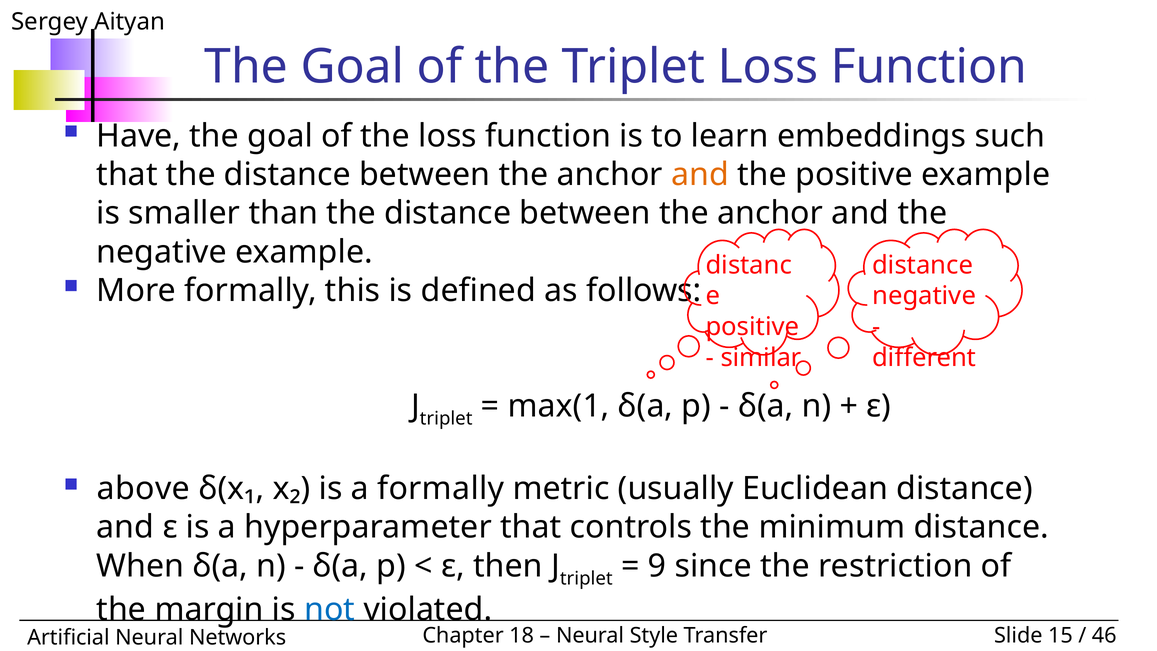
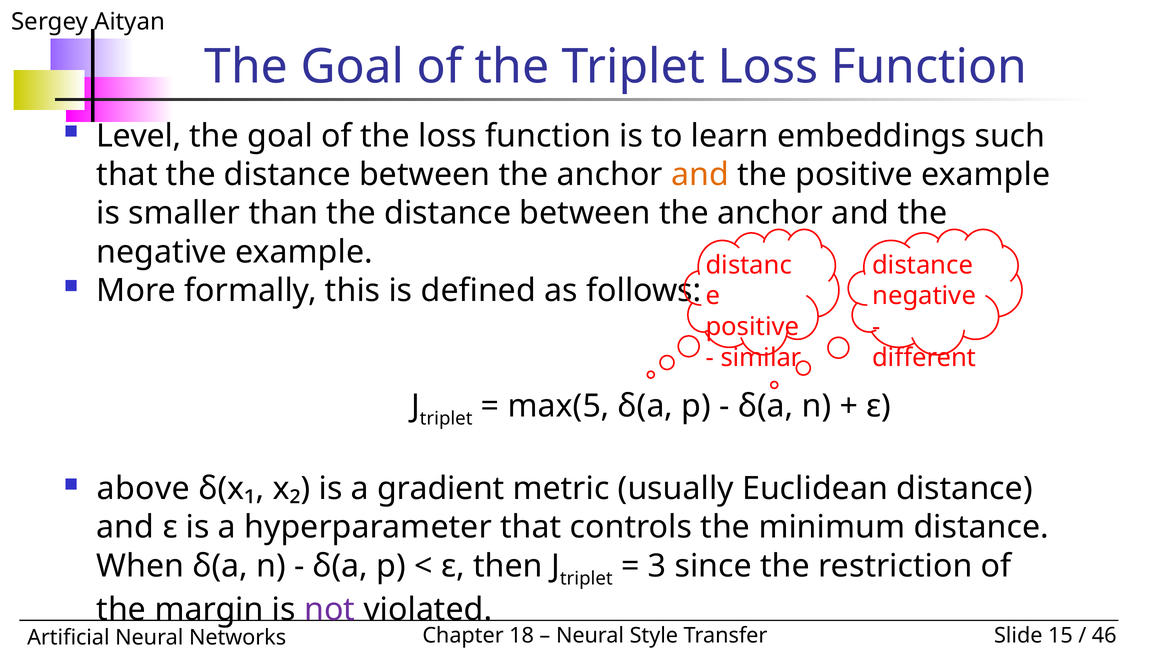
Have: Have -> Level (139, 136)
max(1: max(1 -> max(5 (559, 406)
a formally: formally -> gradient (441, 489)
9: 9 -> 3 (657, 566)
not colour: blue -> purple (330, 610)
